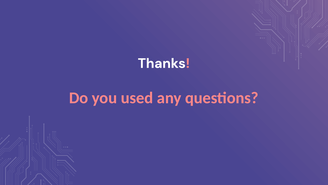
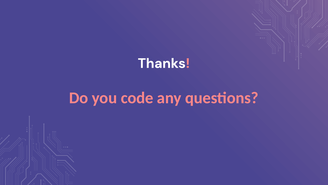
used: used -> code (137, 98)
